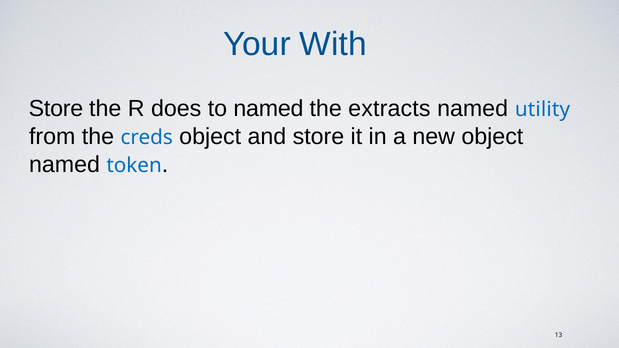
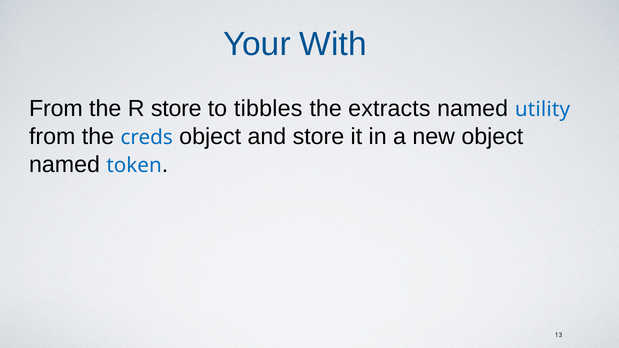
Store: Store -> From (56, 109)
R does: does -> store (176, 109)
to named: named -> tibbles (268, 109)
